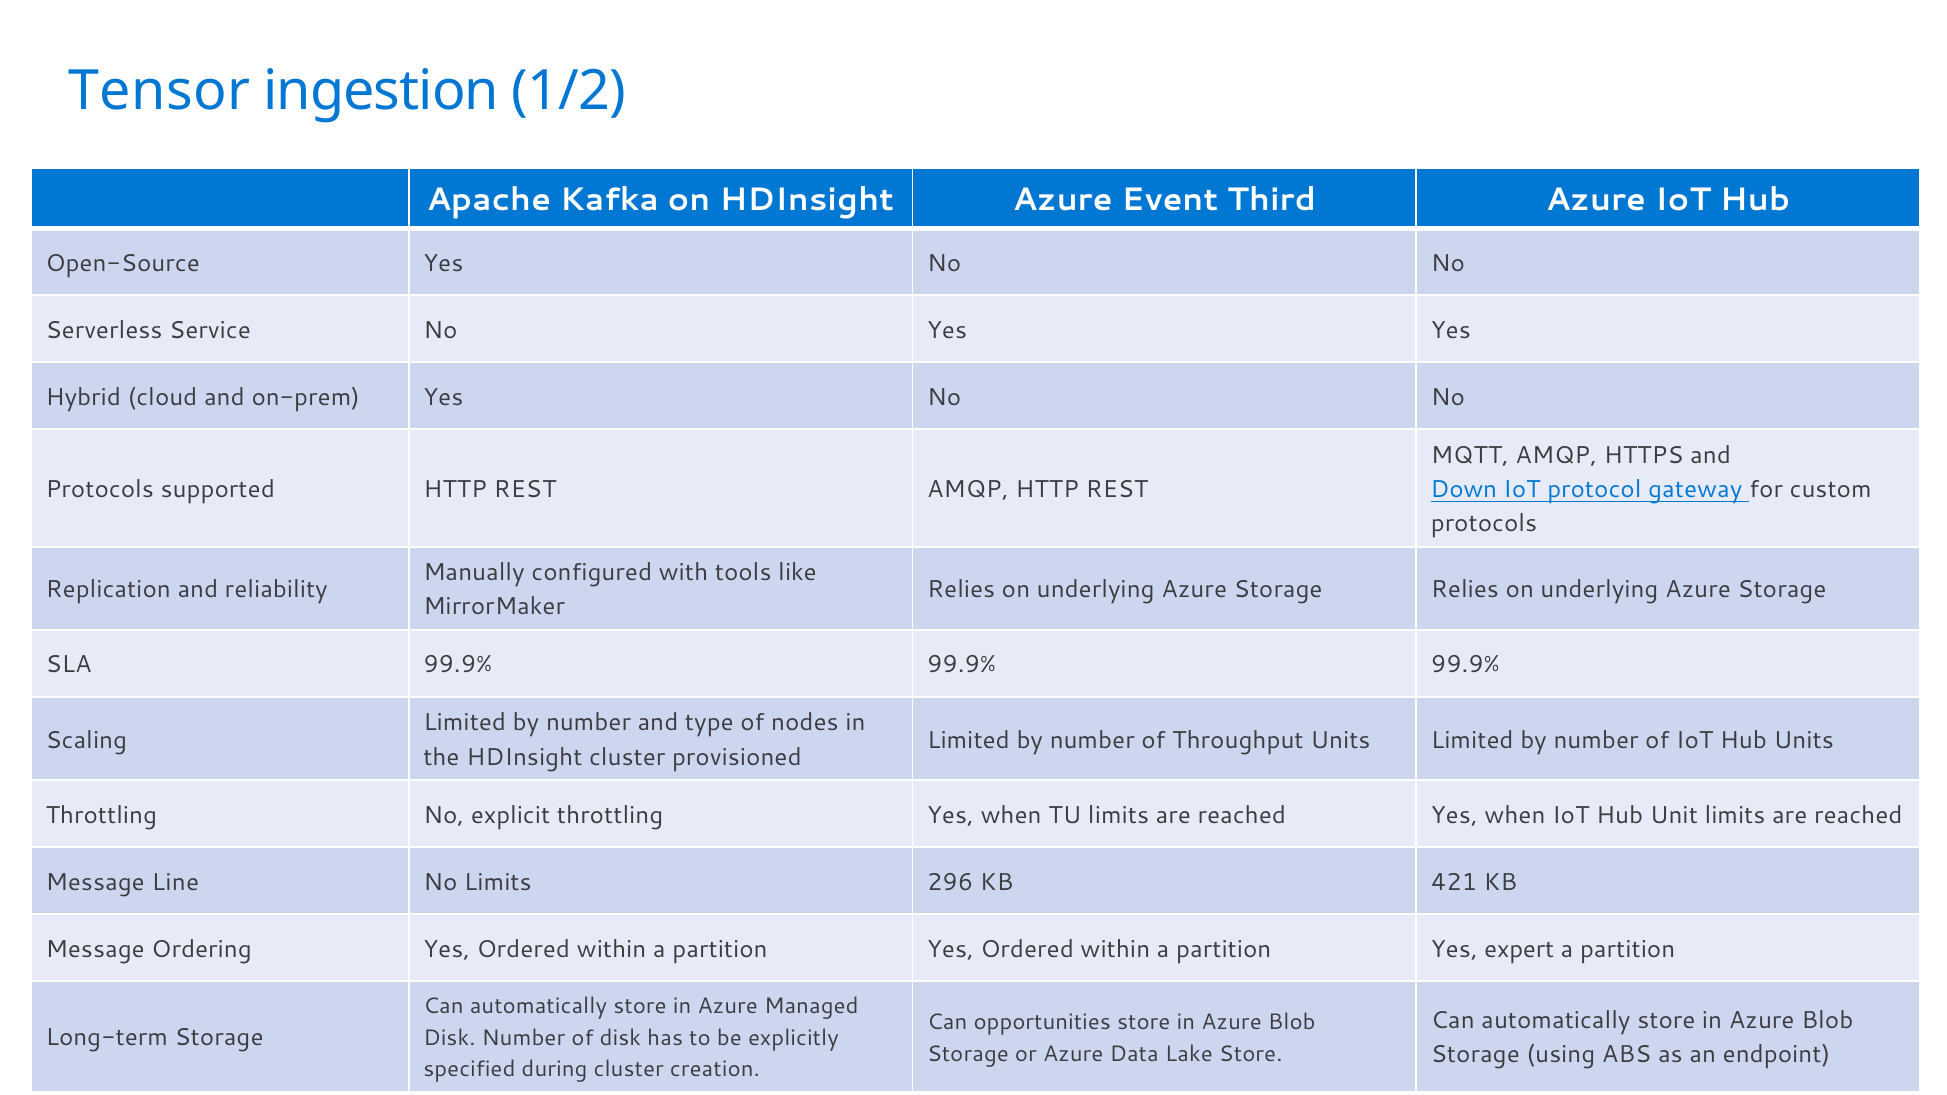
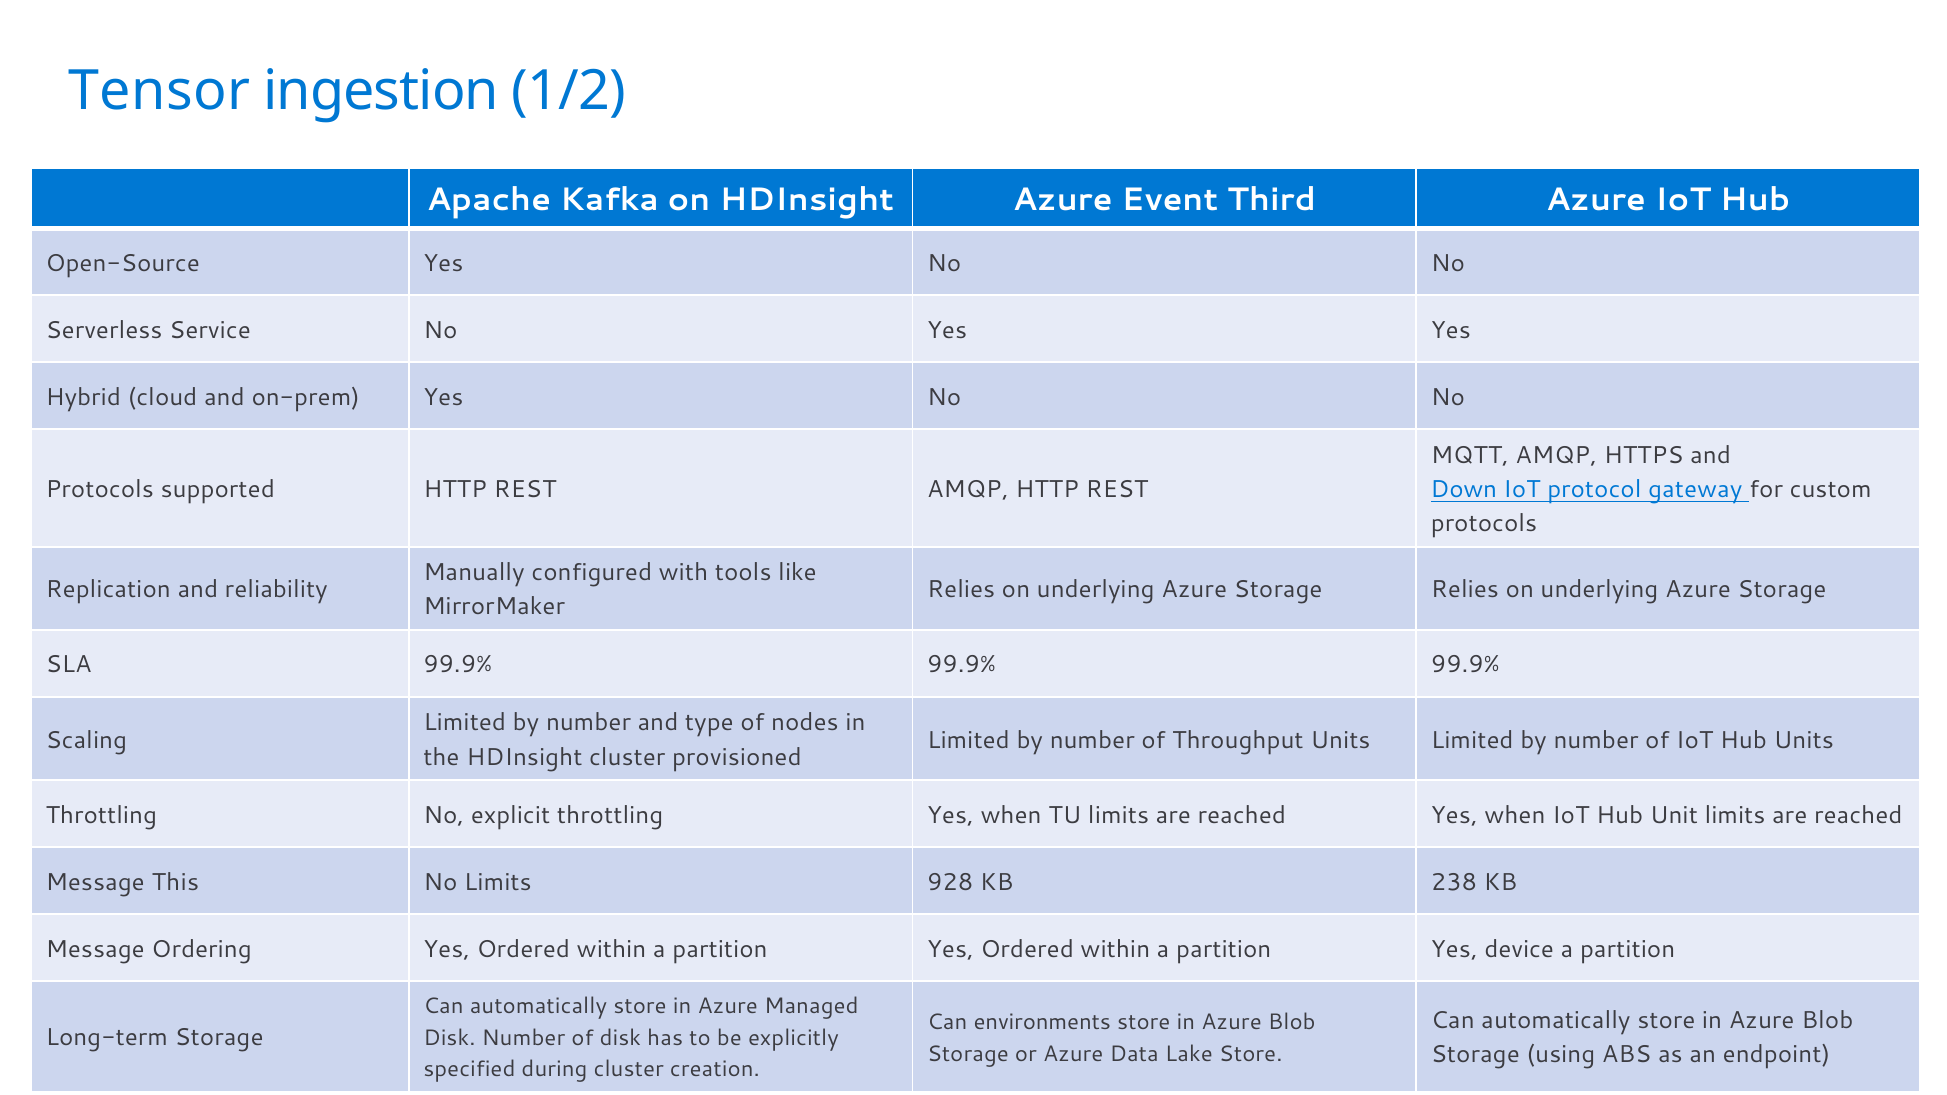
Line: Line -> This (175, 882)
296: 296 -> 928 (950, 882)
421: 421 -> 238 (1454, 882)
expert: expert -> device (1519, 949)
opportunities: opportunities -> environments (1042, 1022)
